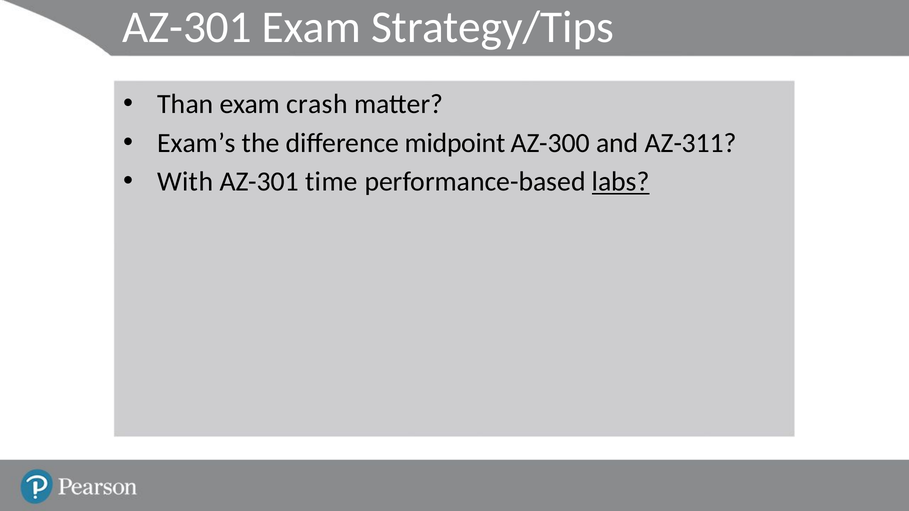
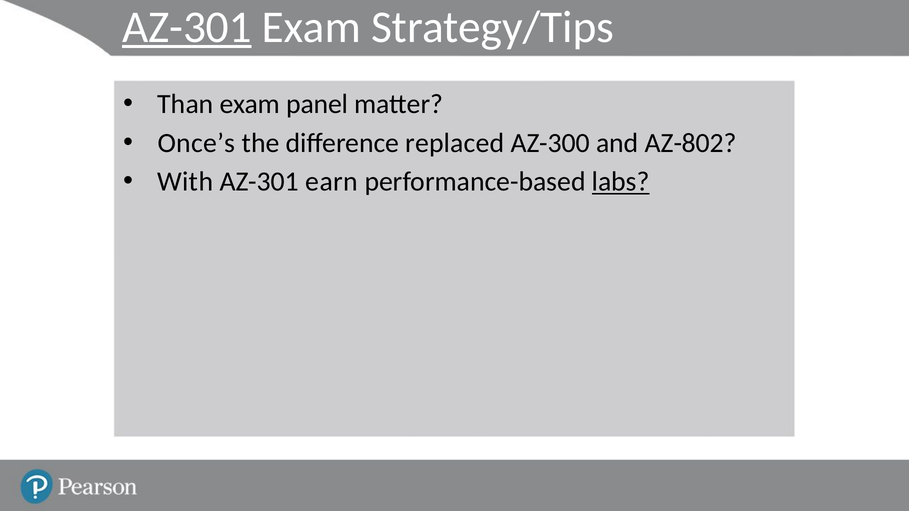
AZ-301 underline: none -> present (187, 27)
crash: crash -> panel (317, 104)
Exam’s: Exam’s -> Once’s (196, 143)
midpoint: midpoint -> replaced (455, 143)
AZ-311: AZ-311 -> AZ-802 (691, 143)
time: time -> earn (332, 182)
